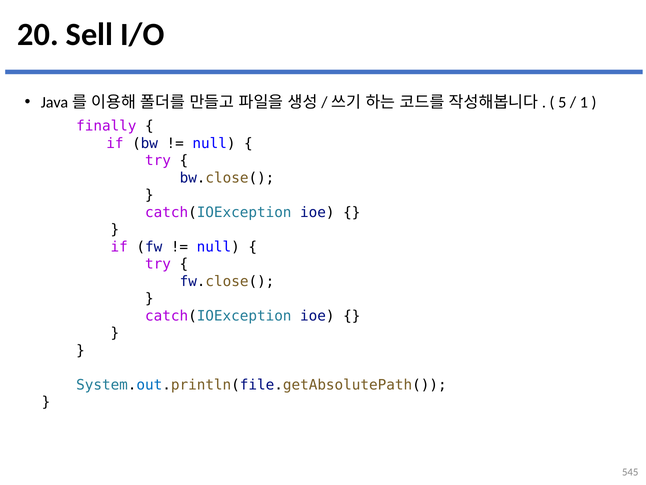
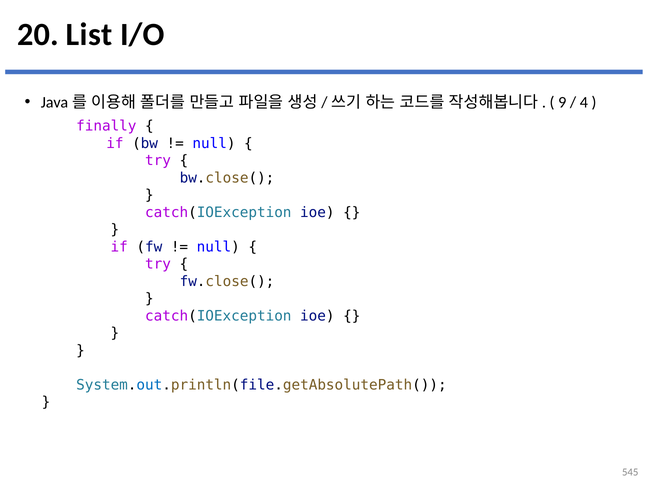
Sell: Sell -> List (89, 35)
5: 5 -> 9 (562, 102)
1: 1 -> 4 (584, 102)
